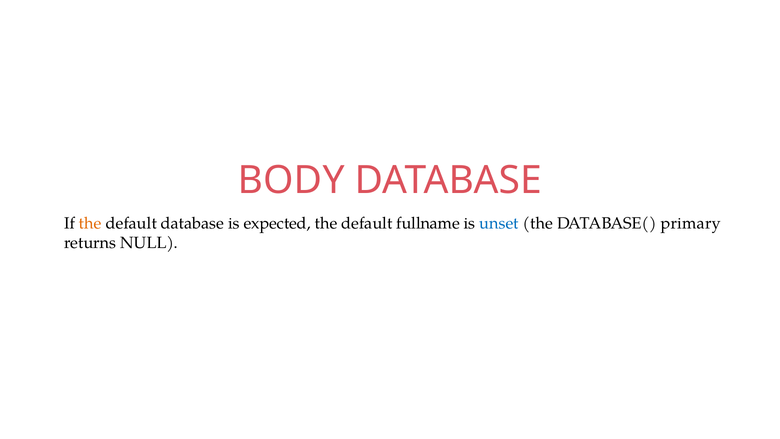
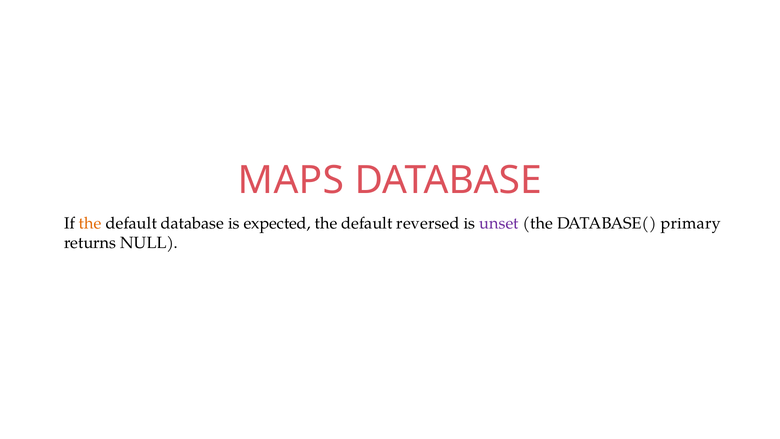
BODY: BODY -> MAPS (291, 180)
fullname: fullname -> reversed (428, 223)
unset colour: blue -> purple (499, 223)
